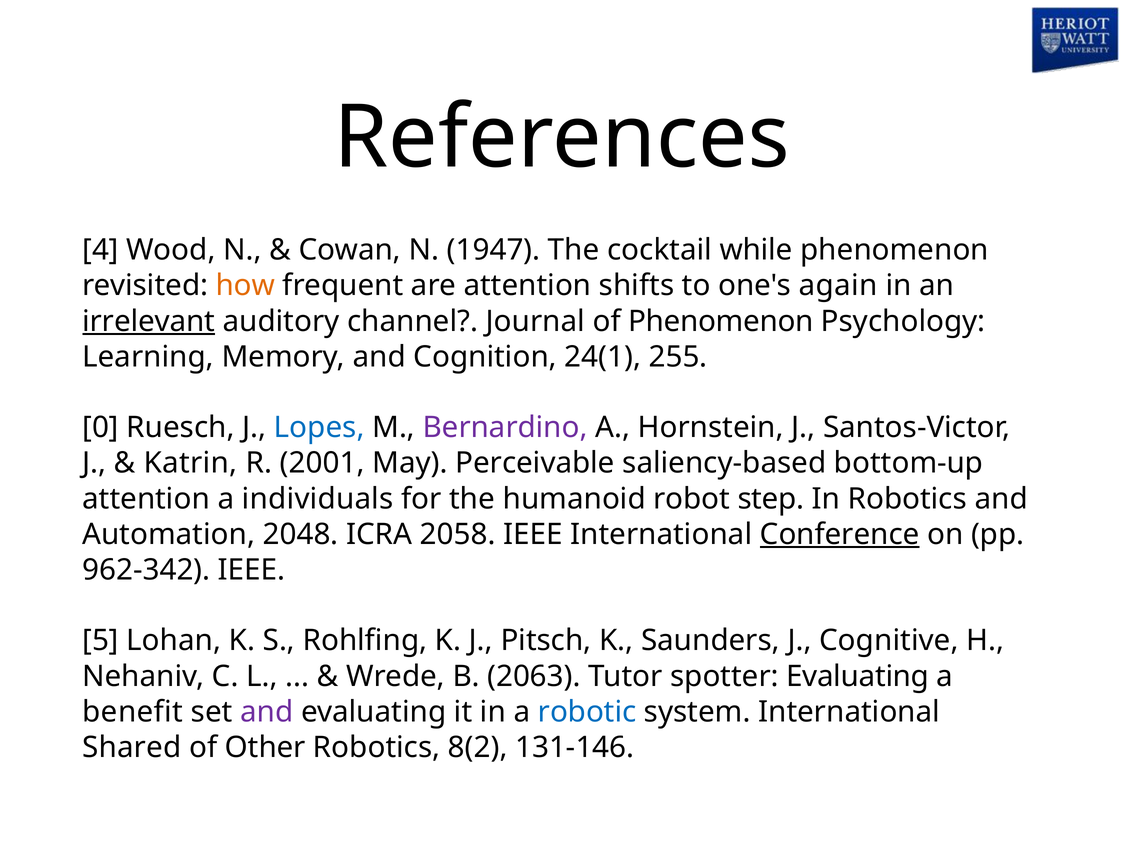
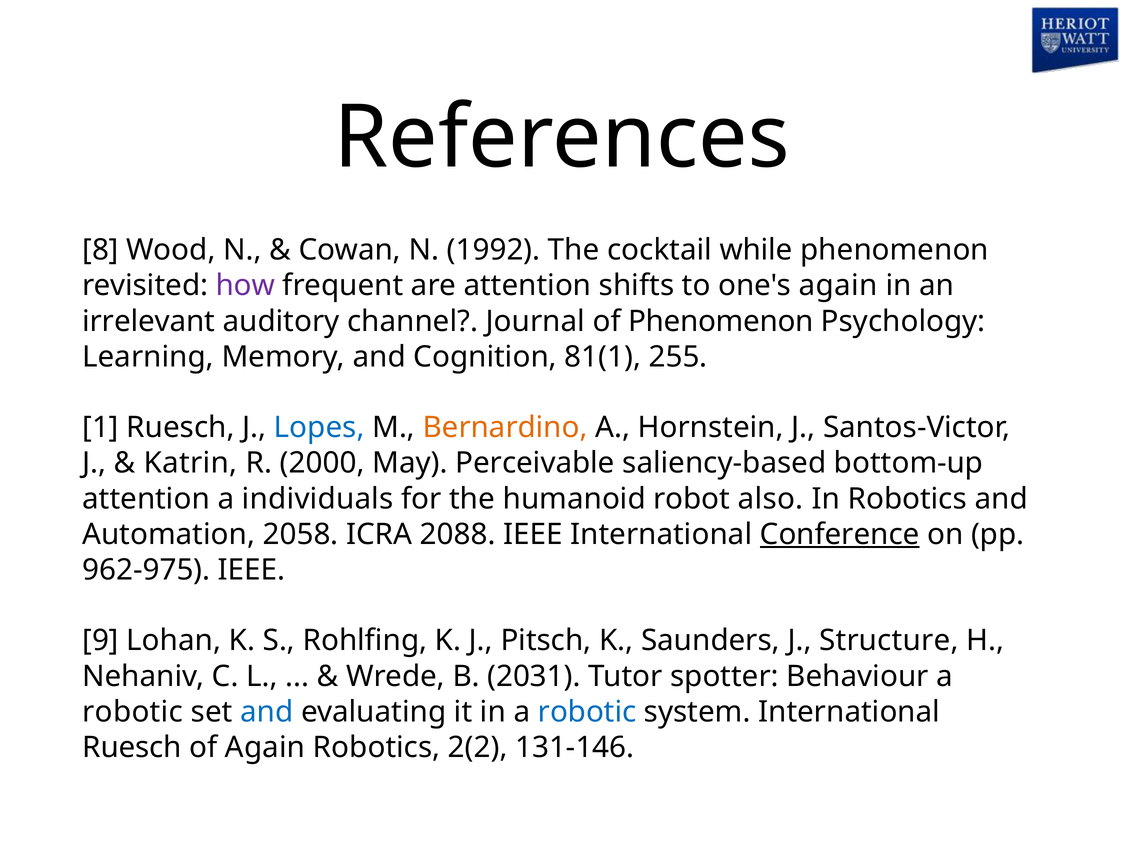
4: 4 -> 8 (101, 250)
1947: 1947 -> 1992 (494, 250)
how colour: orange -> purple (245, 286)
irrelevant underline: present -> none (149, 321)
24(1: 24(1 -> 81(1 (603, 357)
0: 0 -> 1 (101, 428)
Bernardino colour: purple -> orange (505, 428)
2001: 2001 -> 2000 (322, 463)
step: step -> also (771, 499)
2048: 2048 -> 2058 (301, 534)
2058: 2058 -> 2088 (458, 534)
962-342: 962-342 -> 962-975 (146, 570)
5: 5 -> 9 (101, 641)
Cognitive: Cognitive -> Structure (889, 641)
2063: 2063 -> 2031 (534, 676)
spotter Evaluating: Evaluating -> Behaviour (858, 676)
benefit: benefit -> robotic (133, 712)
and colour: purple -> blue (267, 712)
Shared: Shared -> Ruesch (132, 747)
of Other: Other -> Again (265, 747)
8(2: 8(2 -> 2(2 (478, 747)
